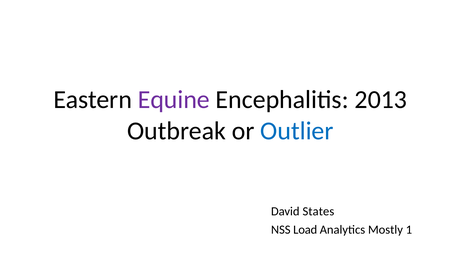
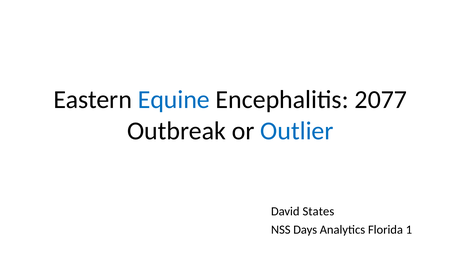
Equine colour: purple -> blue (174, 100)
2013: 2013 -> 2077 (381, 100)
Load: Load -> Days (305, 230)
Mostly: Mostly -> Florida (385, 230)
